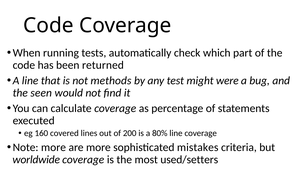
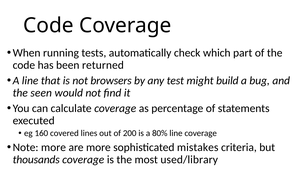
methods: methods -> browsers (111, 81)
were: were -> build (227, 81)
worldwide: worldwide -> thousands (36, 160)
used/setters: used/setters -> used/library (189, 160)
